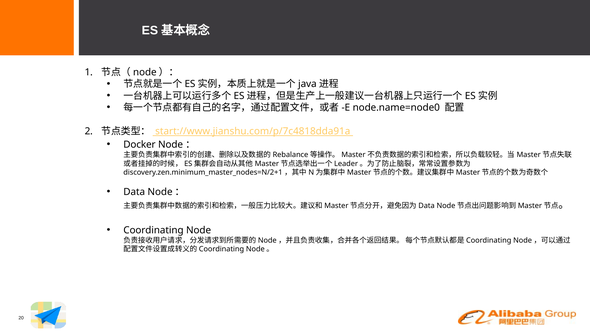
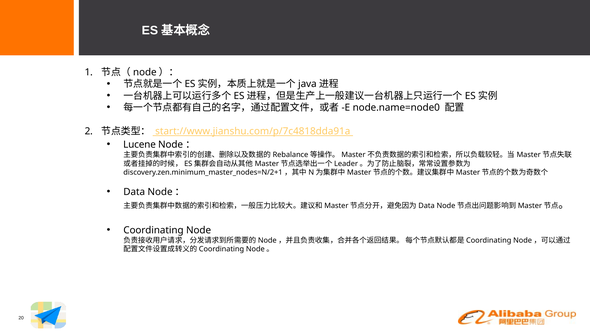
Docker: Docker -> Lucene (140, 145)
